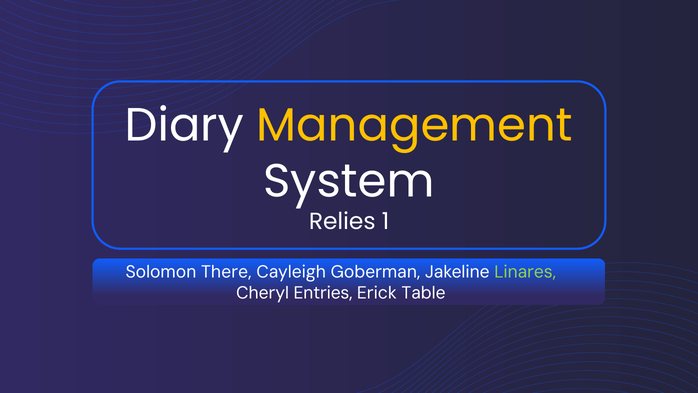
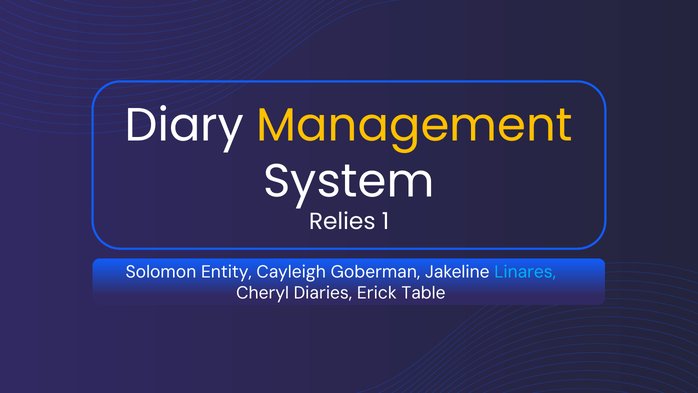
There: There -> Entity (226, 272)
Linares colour: light green -> light blue (525, 272)
Entries: Entries -> Diaries (323, 293)
